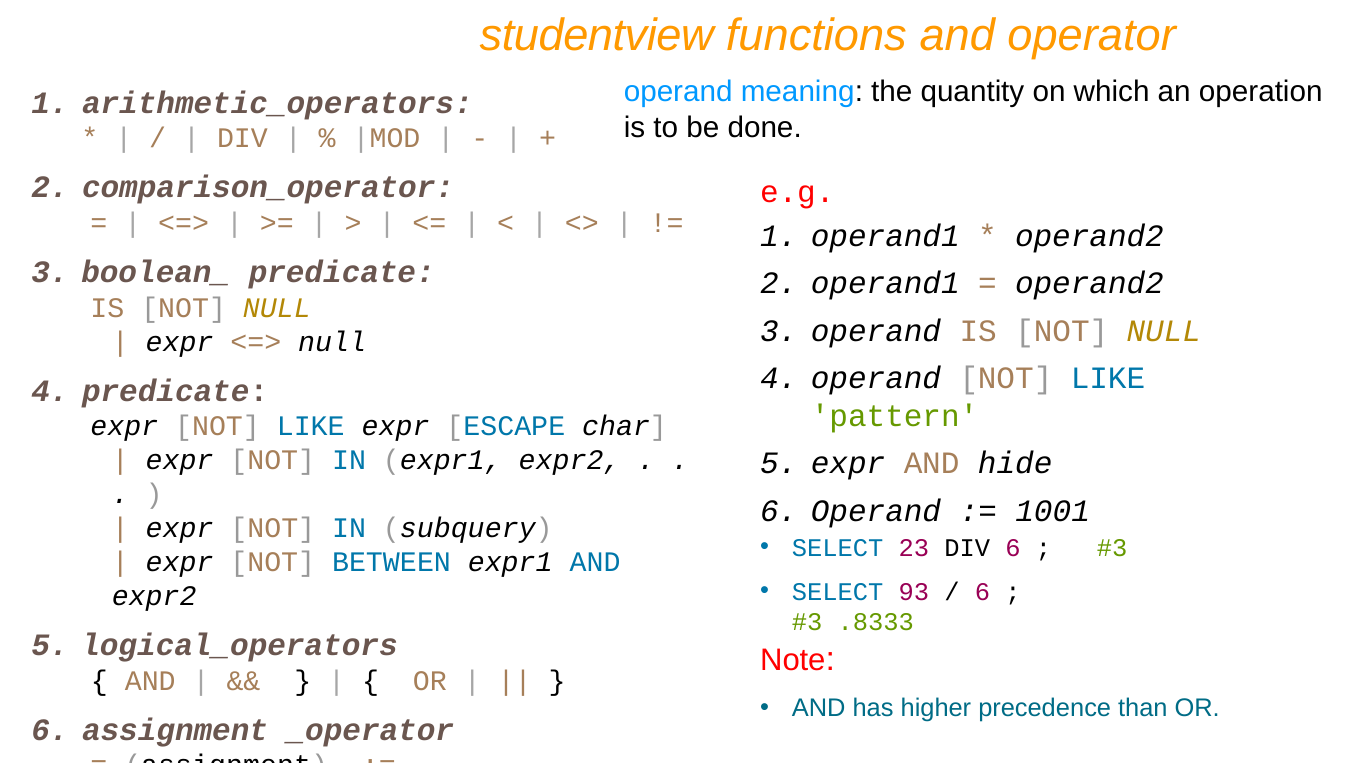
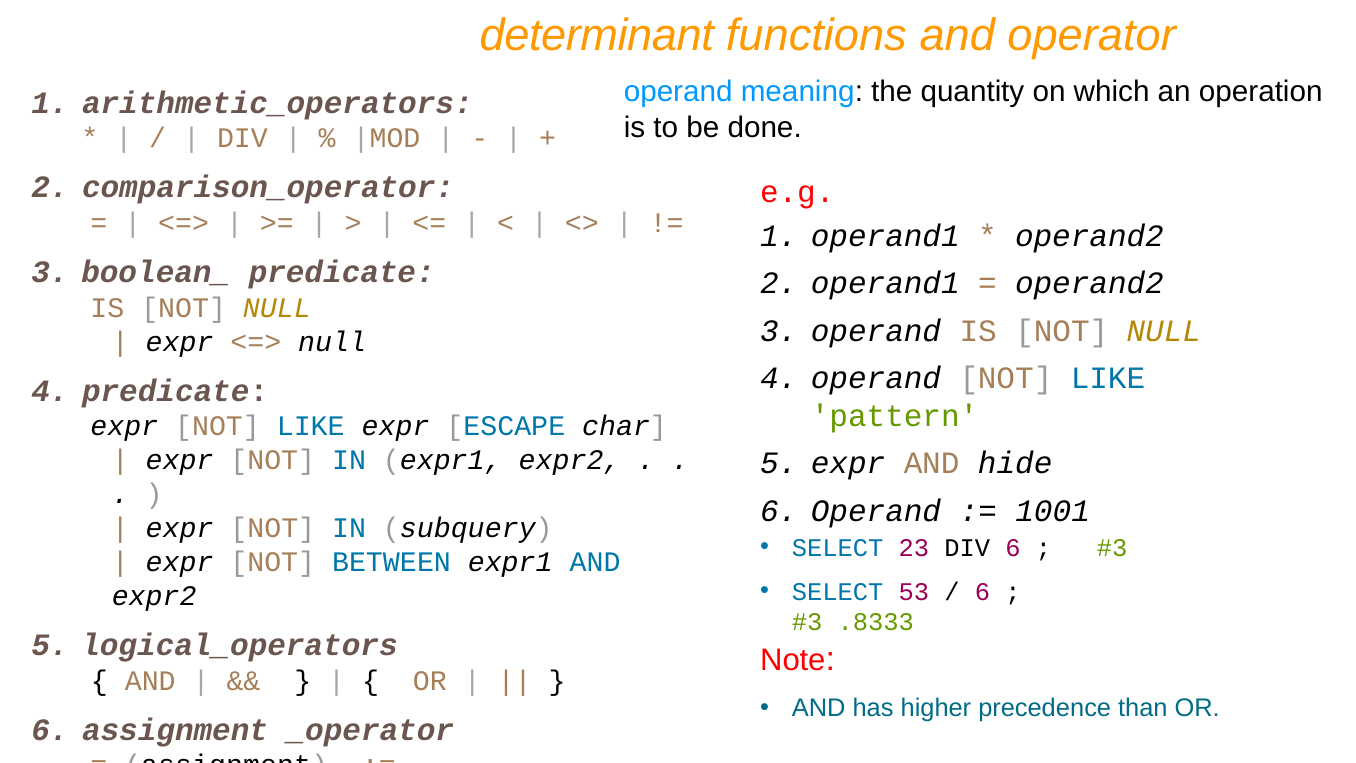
studentview: studentview -> determinant (597, 35)
93: 93 -> 53 (914, 592)
